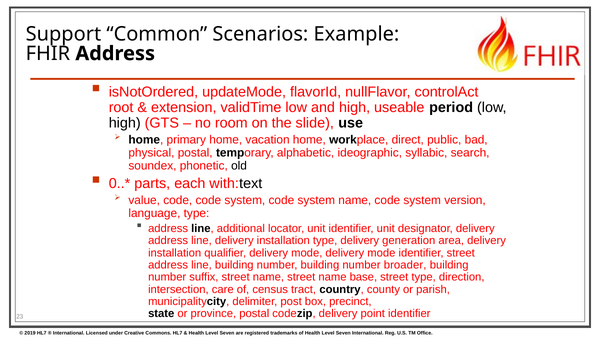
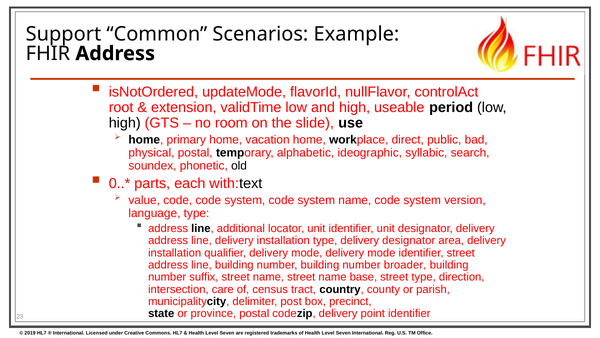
delivery generation: generation -> designator (409, 240)
